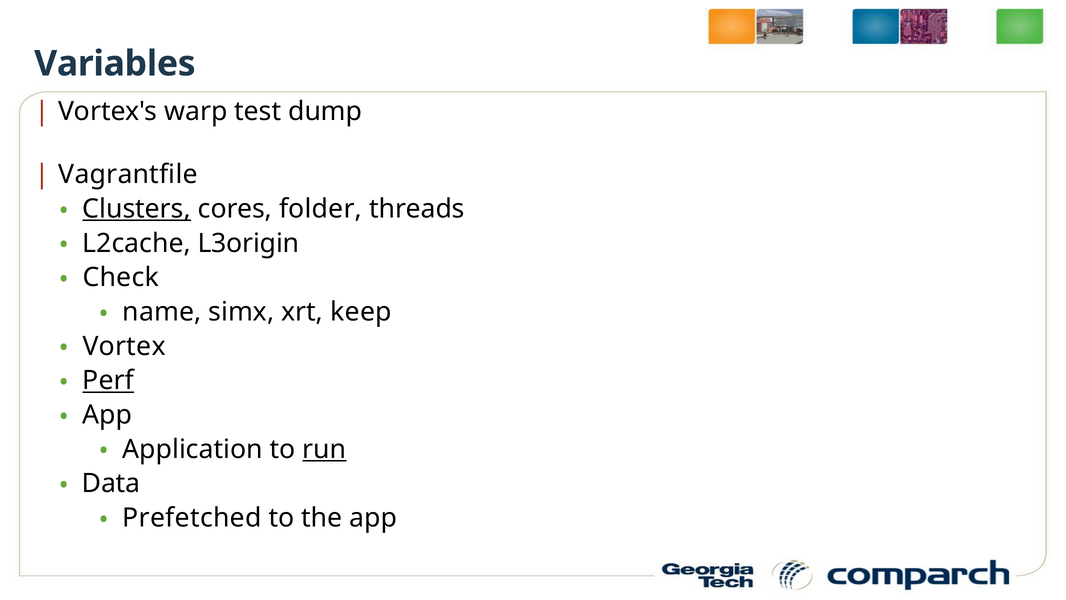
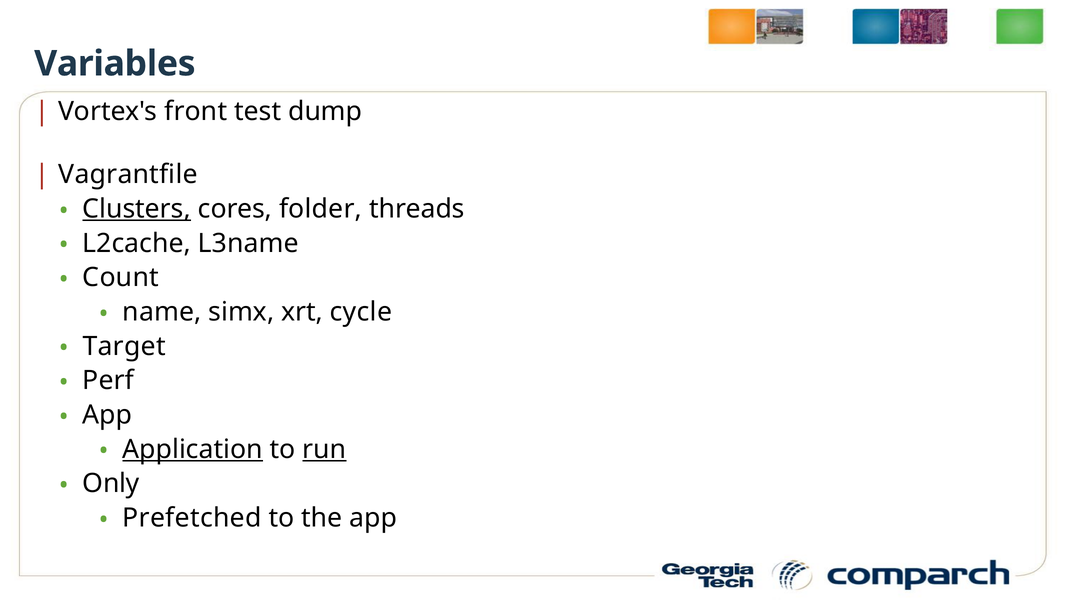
warp: warp -> front (196, 111)
L3origin: L3origin -> L3name (248, 243)
Check: Check -> Count (121, 277)
keep: keep -> cycle (361, 312)
Vortex: Vortex -> Target (124, 346)
Perf underline: present -> none (108, 380)
Application underline: none -> present (193, 449)
Data: Data -> Only (111, 483)
